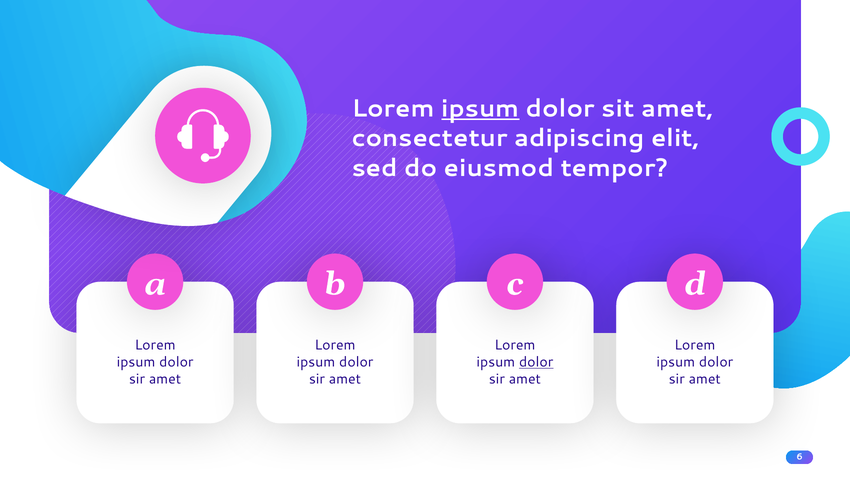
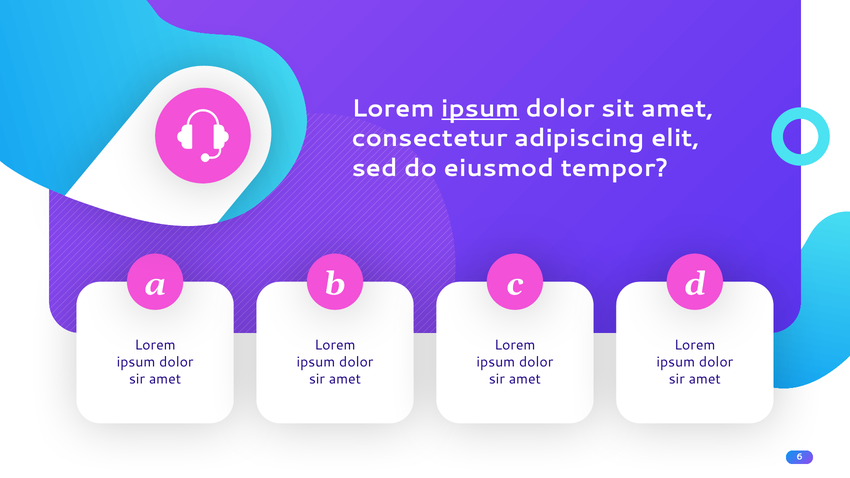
dolor underline: present -> none (536, 362)
